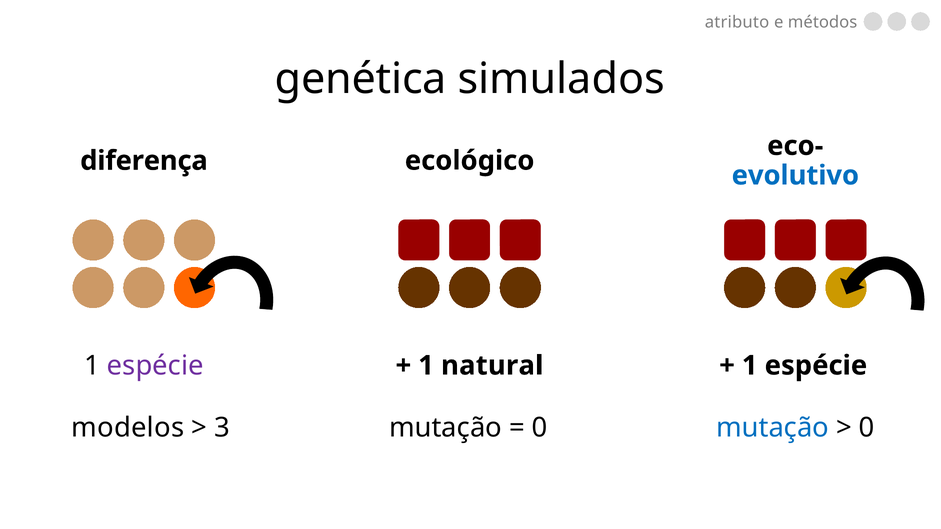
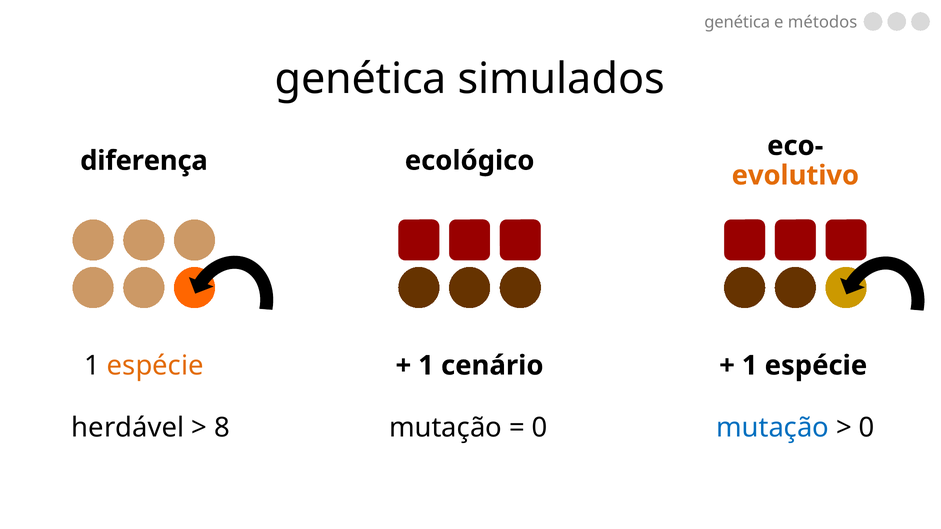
atributo: atributo -> genética (737, 22)
evolutivo colour: blue -> orange (795, 176)
espécie colour: purple -> orange (155, 366)
natural: natural -> cenário (492, 366)
modelos: modelos -> herdável (128, 428)
3: 3 -> 8 (222, 428)
